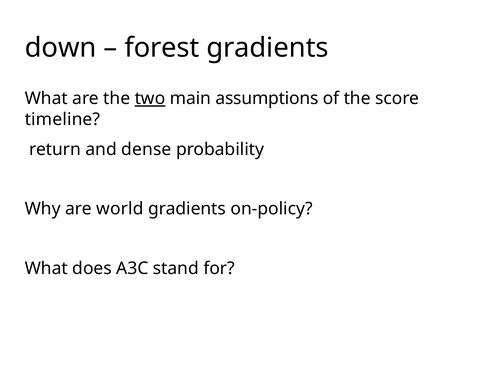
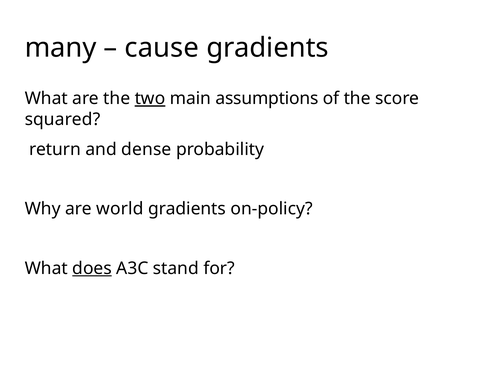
down: down -> many (61, 48)
forest: forest -> cause (162, 48)
timeline: timeline -> squared (63, 120)
does underline: none -> present (92, 269)
